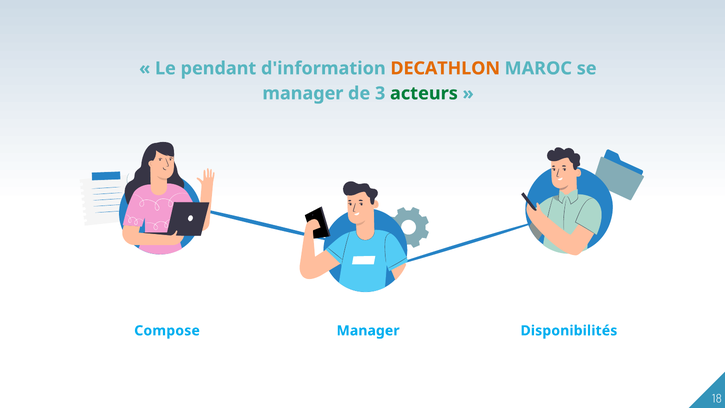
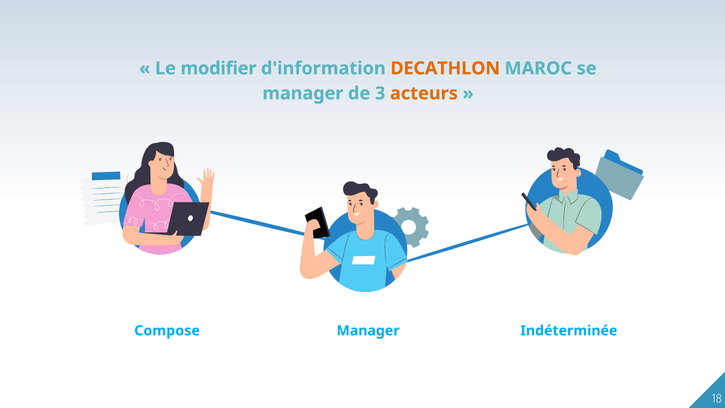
pendant: pendant -> modifier (218, 68)
acteurs colour: green -> orange (424, 93)
Disponibilités: Disponibilités -> Indéterminée (569, 331)
